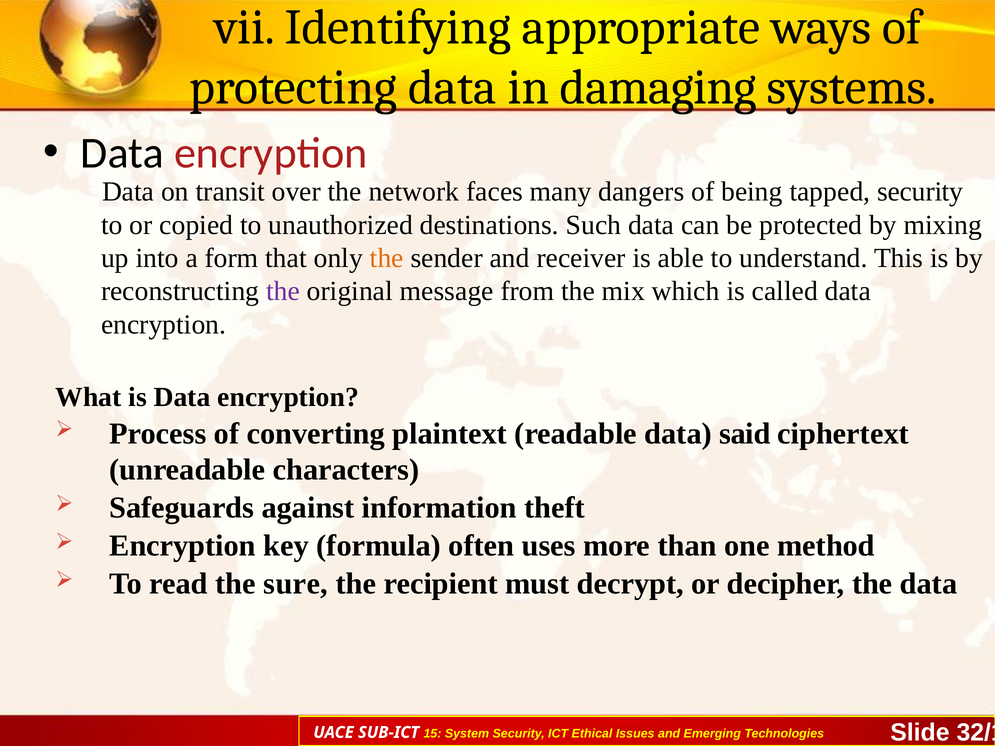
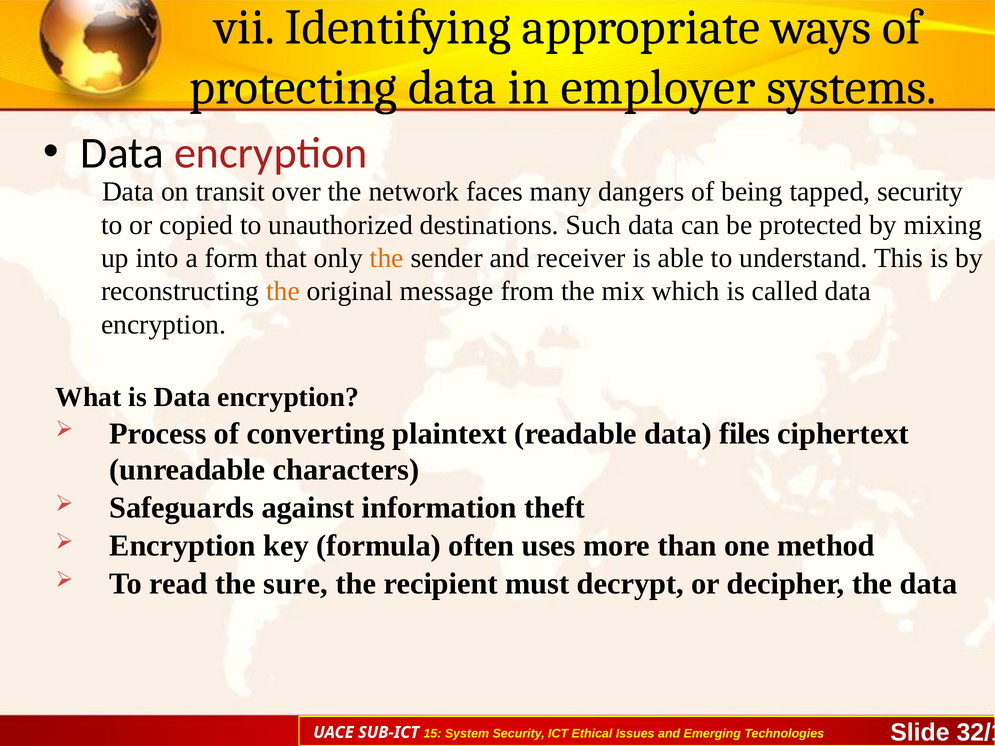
damaging: damaging -> employer (658, 87)
the colour: purple -> orange (283, 291)
said: said -> files (745, 434)
